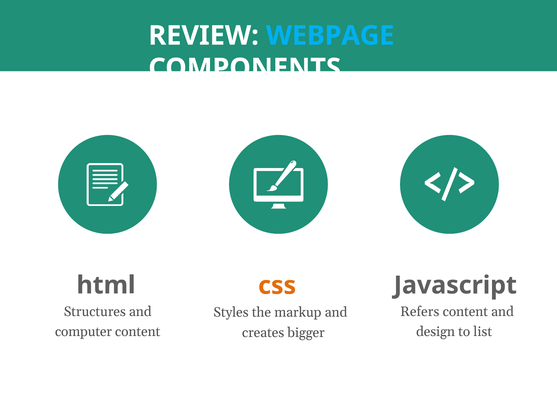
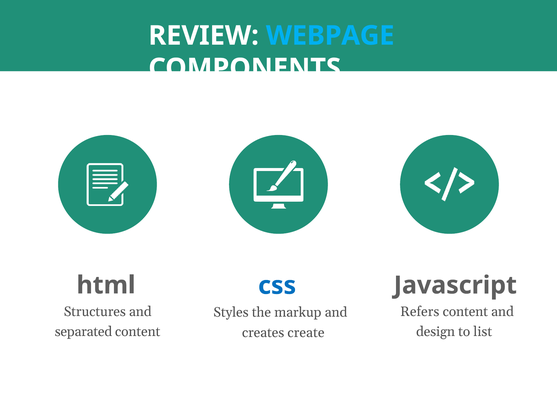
css colour: orange -> blue (277, 285)
computer: computer -> separated (84, 332)
bigger: bigger -> create (306, 333)
